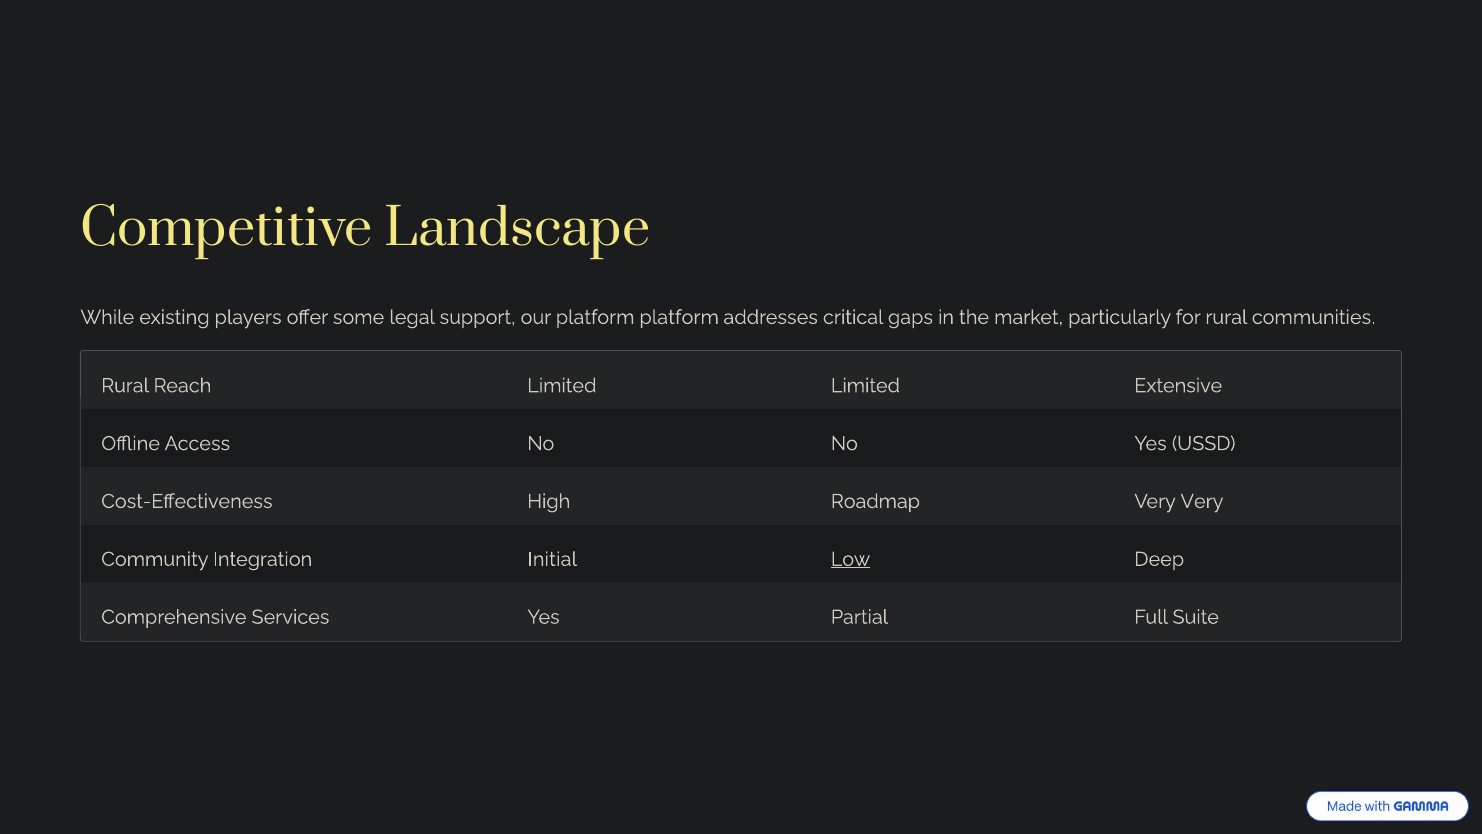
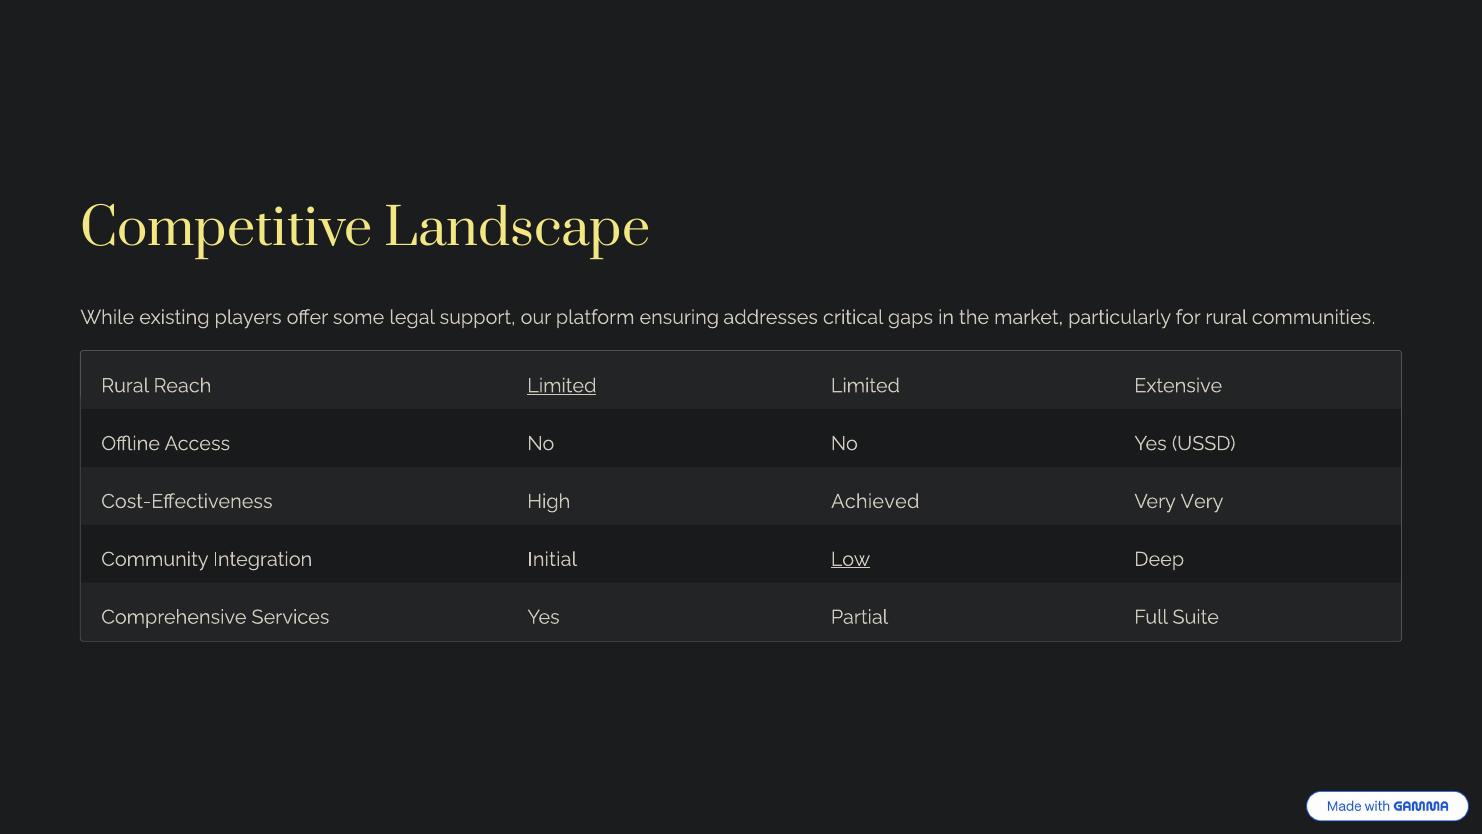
platform platform: platform -> ensuring (679, 317)
Limited underline: none -> present (562, 386)
Roadmap: Roadmap -> Achieved (875, 501)
